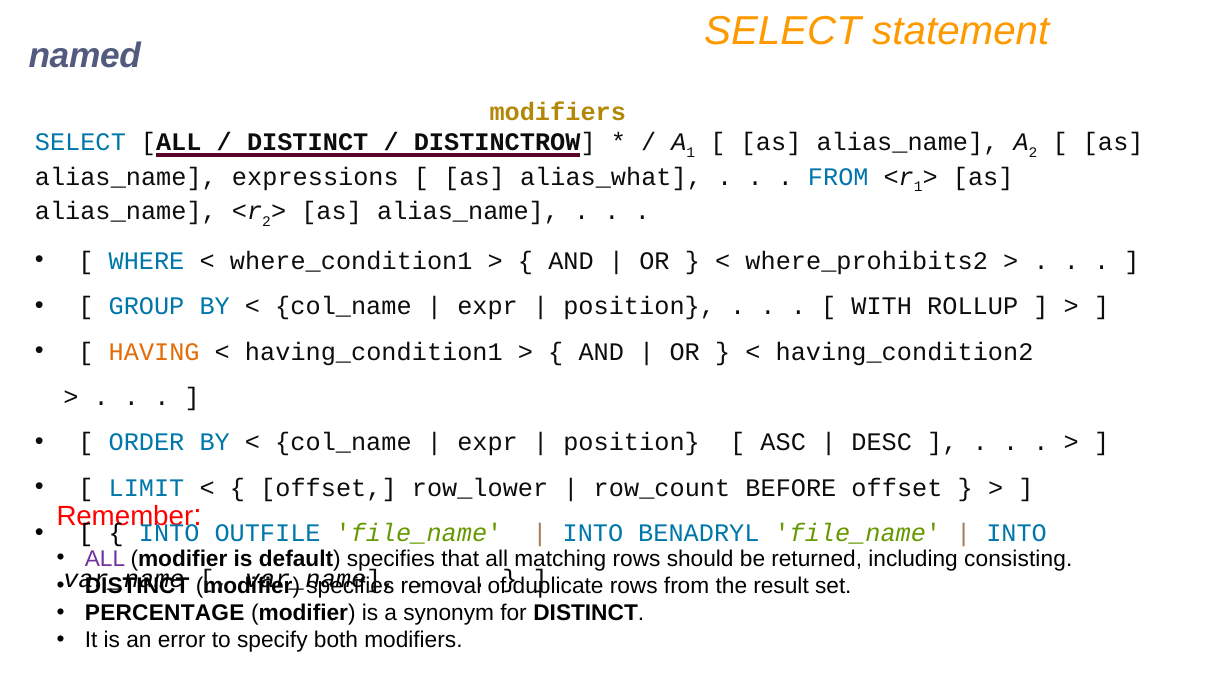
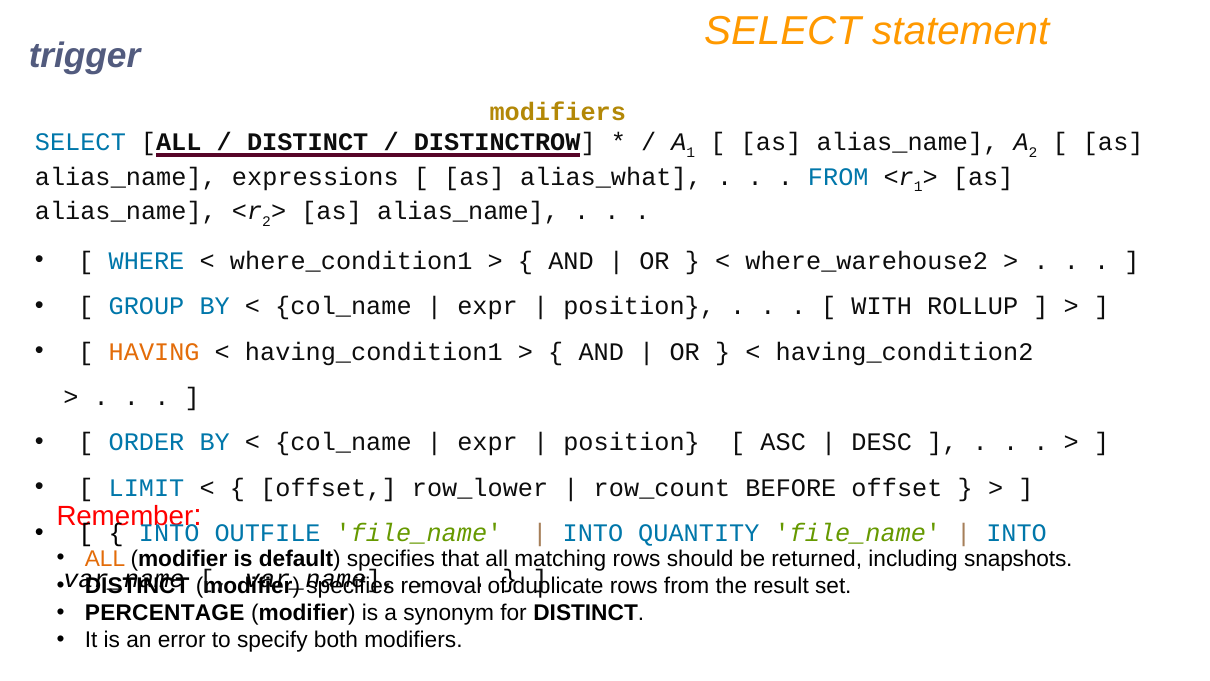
named: named -> trigger (85, 56)
where_prohibits2: where_prohibits2 -> where_warehouse2 (867, 261)
BENADRYL: BENADRYL -> QUANTITY (699, 533)
ALL colour: purple -> orange (105, 558)
consisting: consisting -> snapshots (1018, 558)
